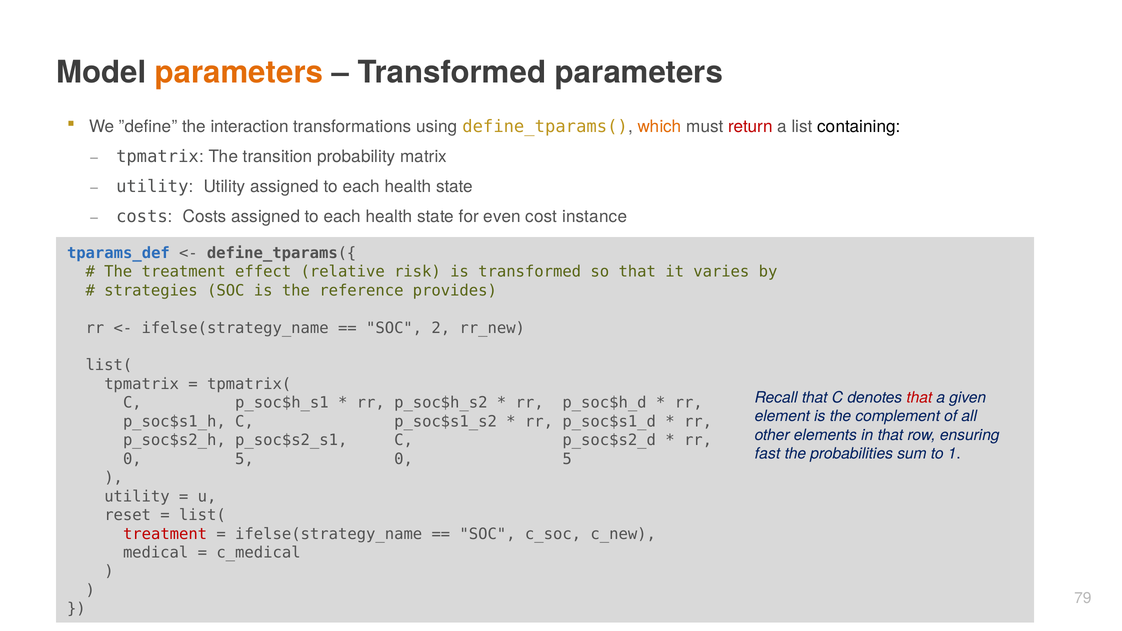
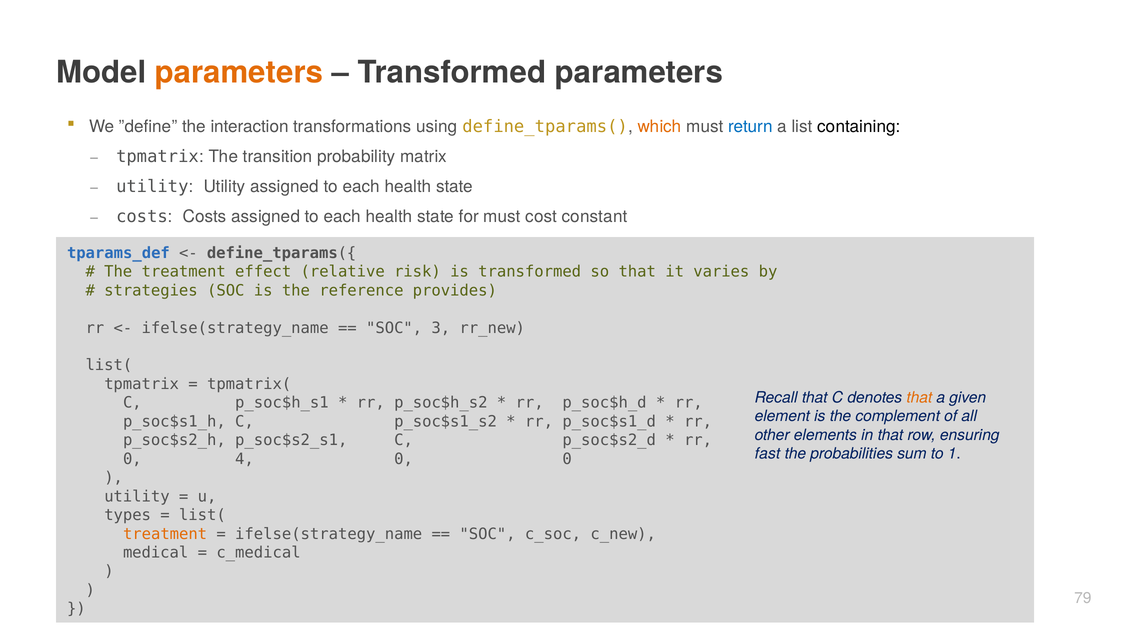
return colour: red -> blue (750, 127)
for even: even -> must (502, 216)
instance: instance -> constant (595, 216)
2: 2 -> 3 (441, 328)
that colour: red -> orange (919, 398)
5: 5 -> 4 (244, 459)
5: 5 -> 0 (567, 459)
reset: reset -> types (128, 515)
treatment colour: red -> orange (165, 534)
